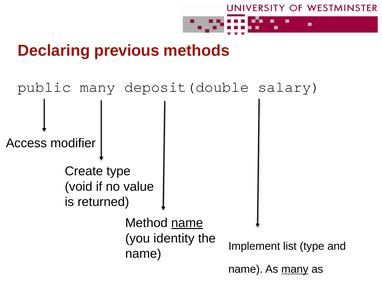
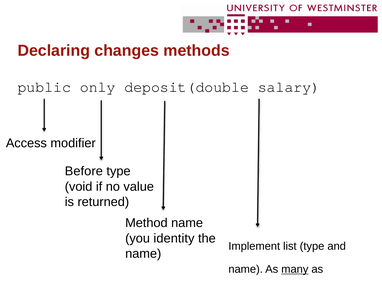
previous: previous -> changes (127, 50)
public many: many -> only (98, 87)
Create: Create -> Before (84, 171)
name underline: present -> none (187, 223)
